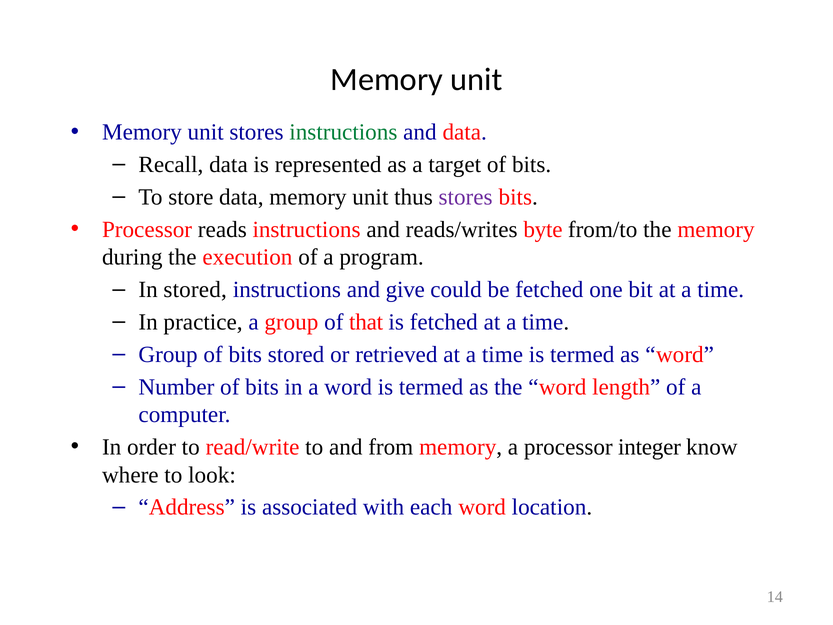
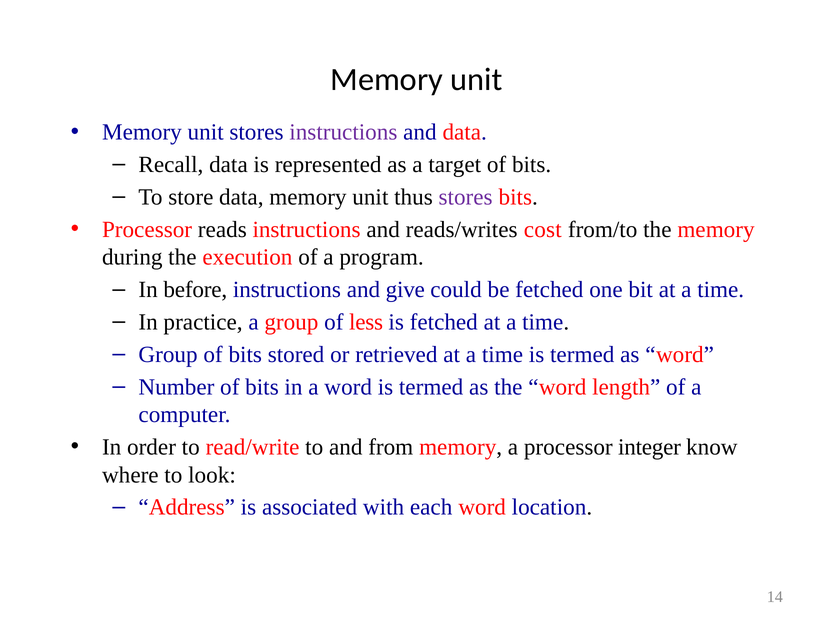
instructions colour: green -> purple (343, 132)
byte: byte -> cost (543, 229)
In stored: stored -> before (195, 290)
that: that -> less (366, 322)
